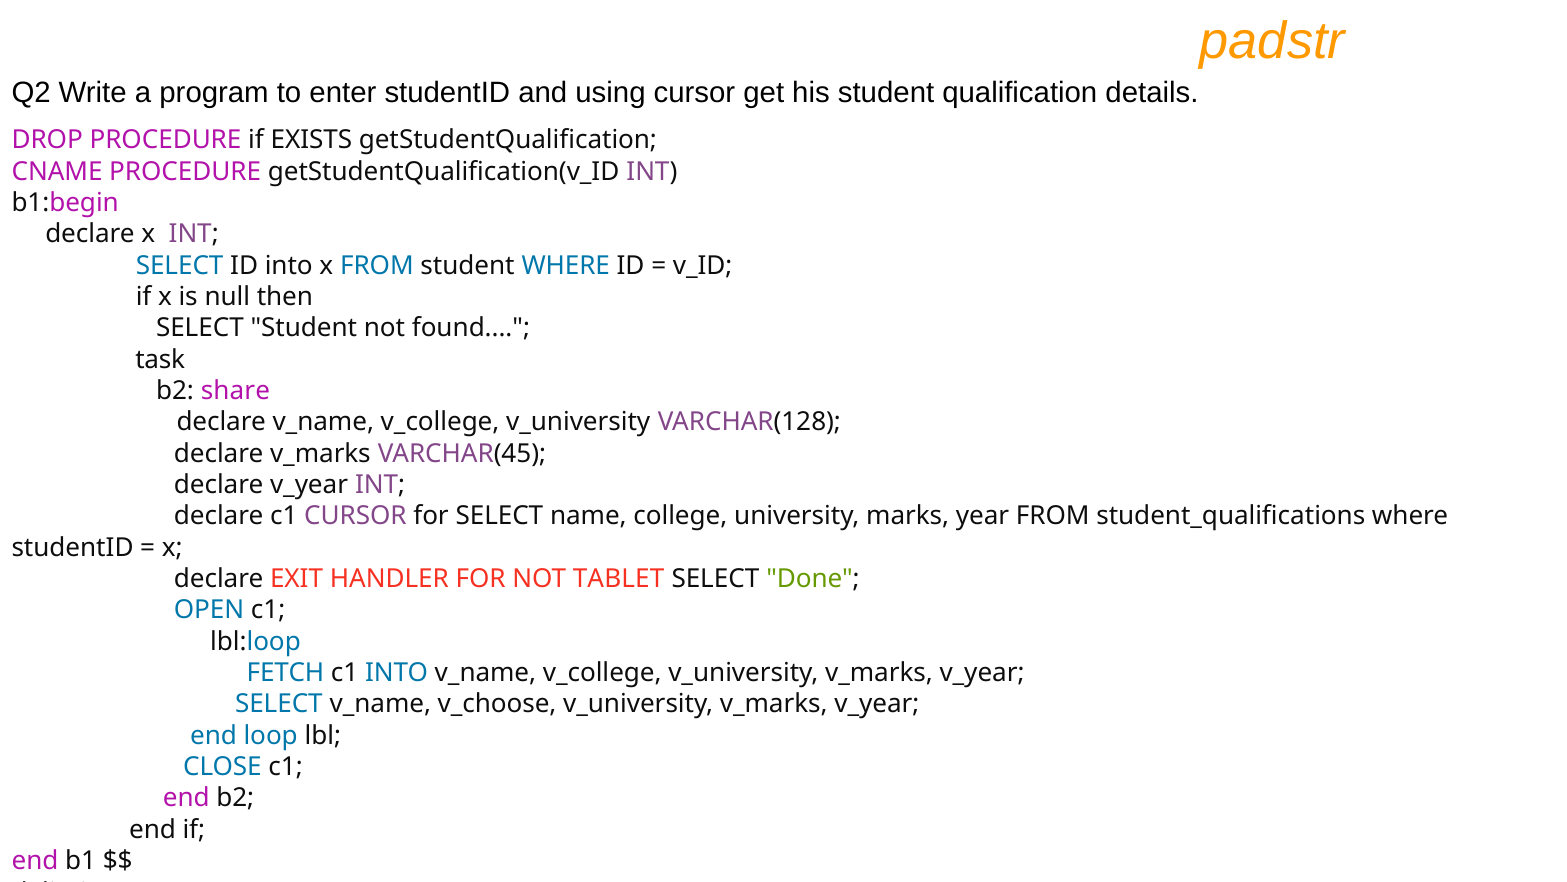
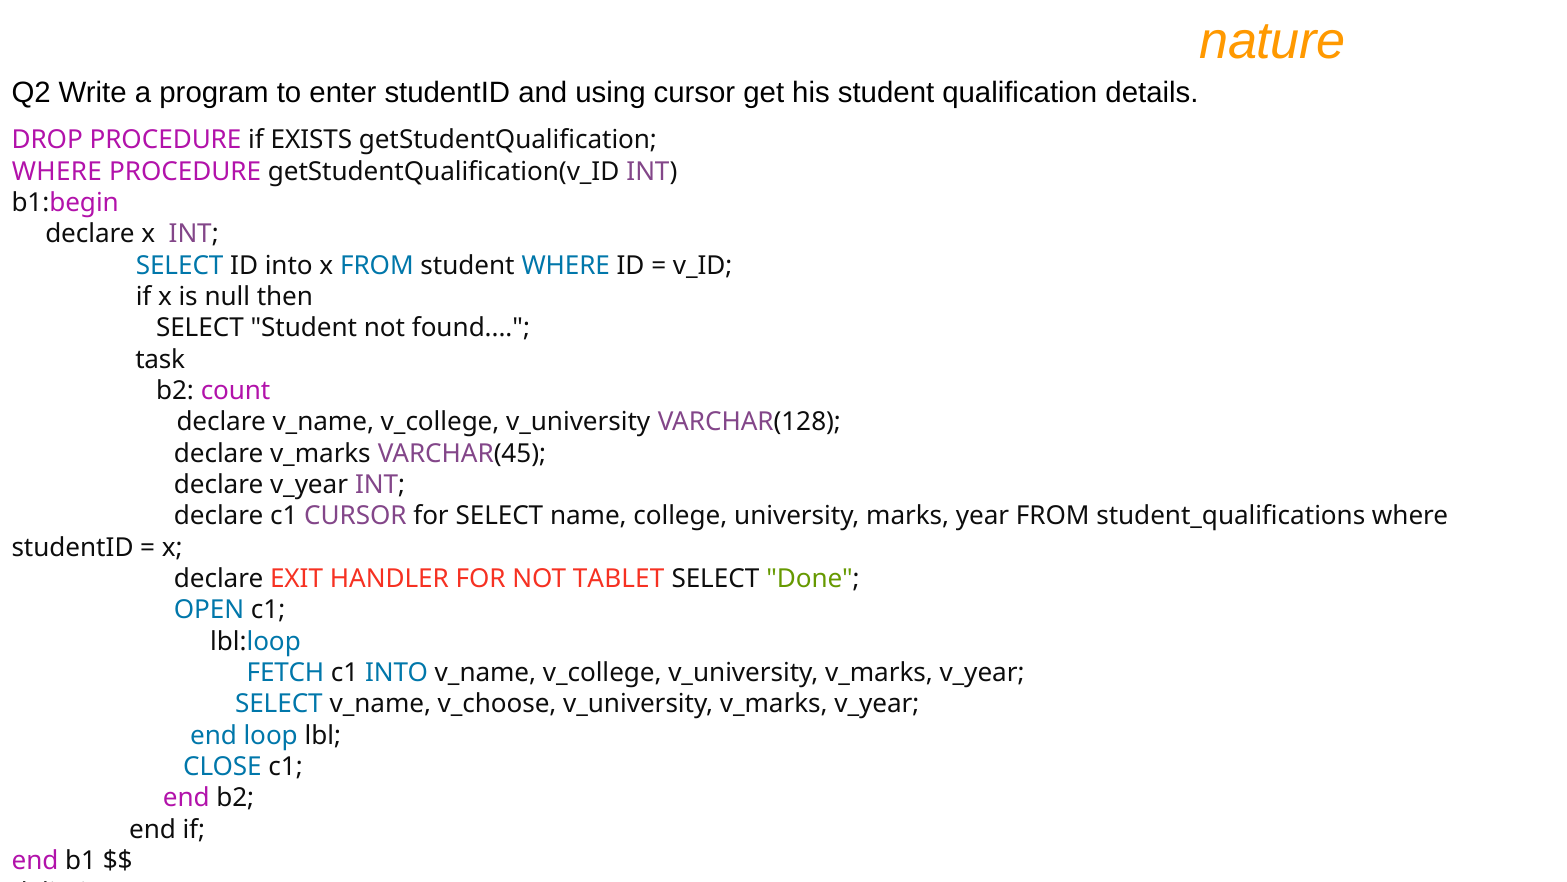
padstr: padstr -> nature (1273, 41)
CNAME: CNAME -> WHERE (57, 171)
share: share -> count (236, 391)
